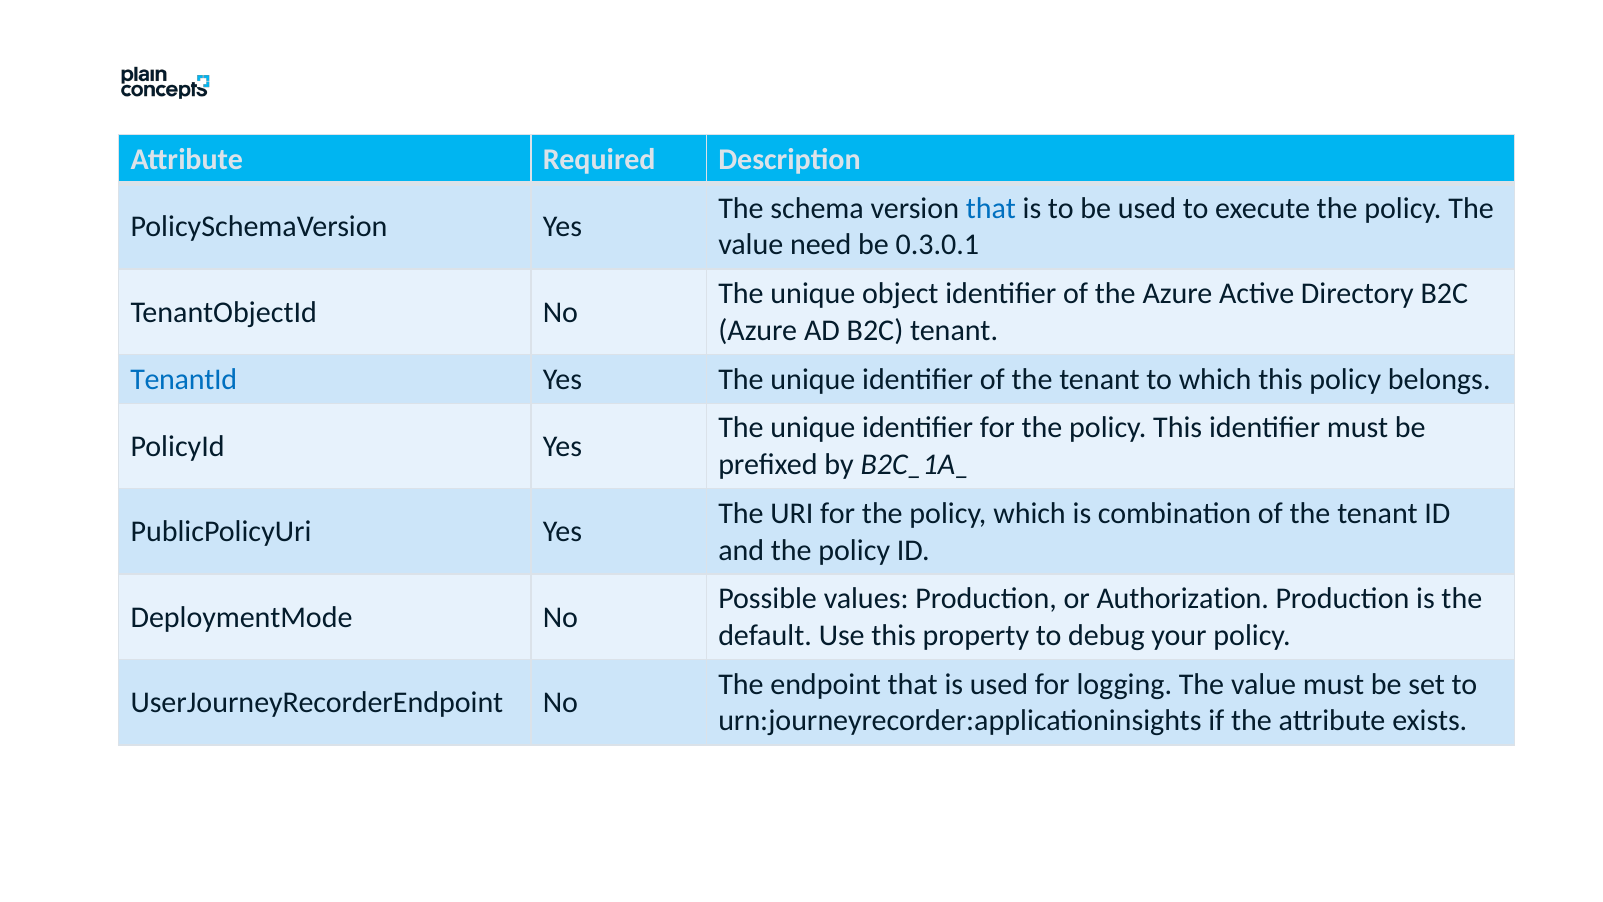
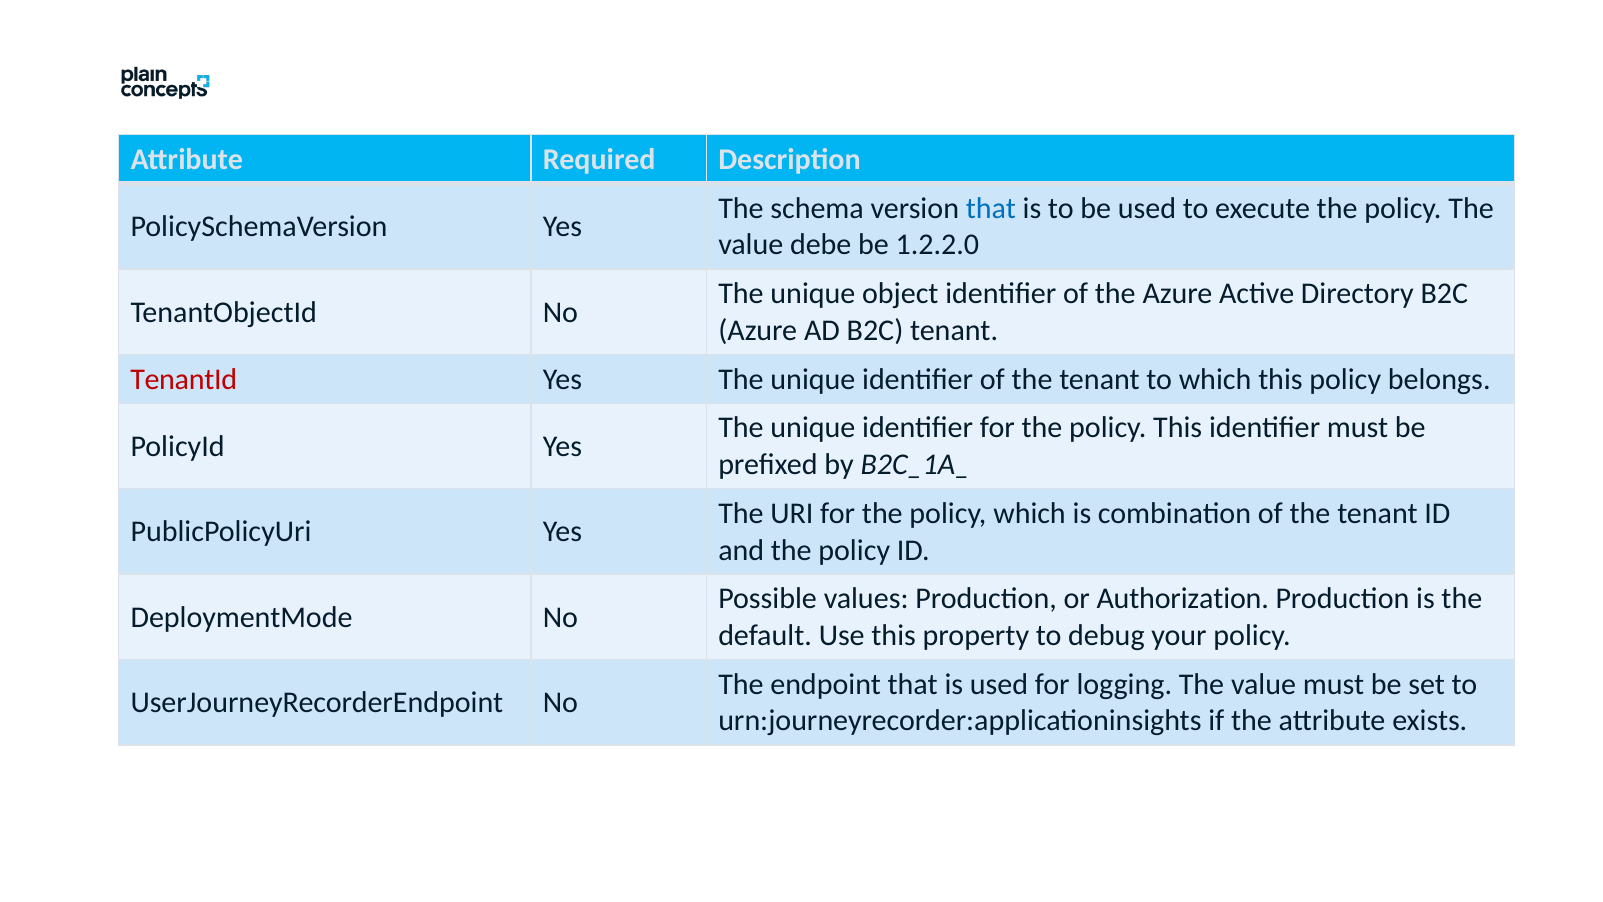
need: need -> debe (821, 245)
0.3.0.1: 0.3.0.1 -> 1.2.2.0 (937, 245)
TenantId colour: blue -> red (184, 379)
